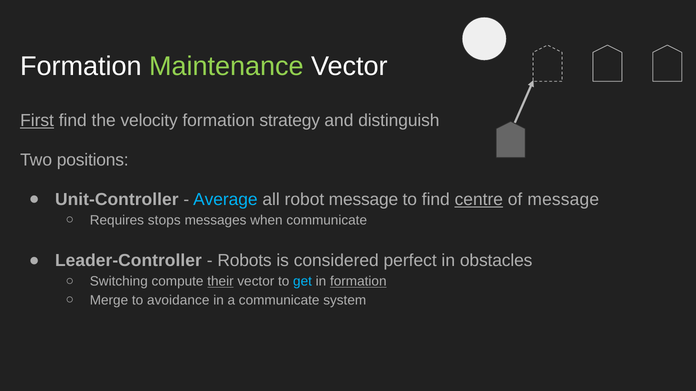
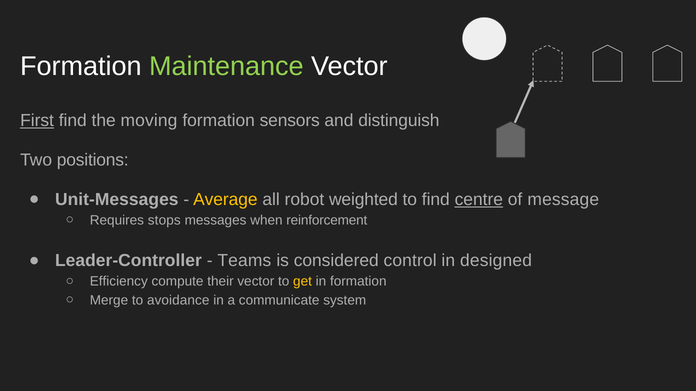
velocity: velocity -> moving (149, 121)
strategy: strategy -> sensors (290, 121)
Unit-Controller: Unit-Controller -> Unit-Messages (117, 200)
Average colour: light blue -> yellow (225, 200)
robot message: message -> weighted (363, 200)
when communicate: communicate -> reinforcement (327, 220)
Robots: Robots -> Teams (244, 261)
perfect: perfect -> control (410, 261)
obstacles: obstacles -> designed (496, 261)
Switching: Switching -> Efficiency (119, 282)
their underline: present -> none (220, 282)
get colour: light blue -> yellow (303, 282)
formation underline: present -> none (358, 282)
